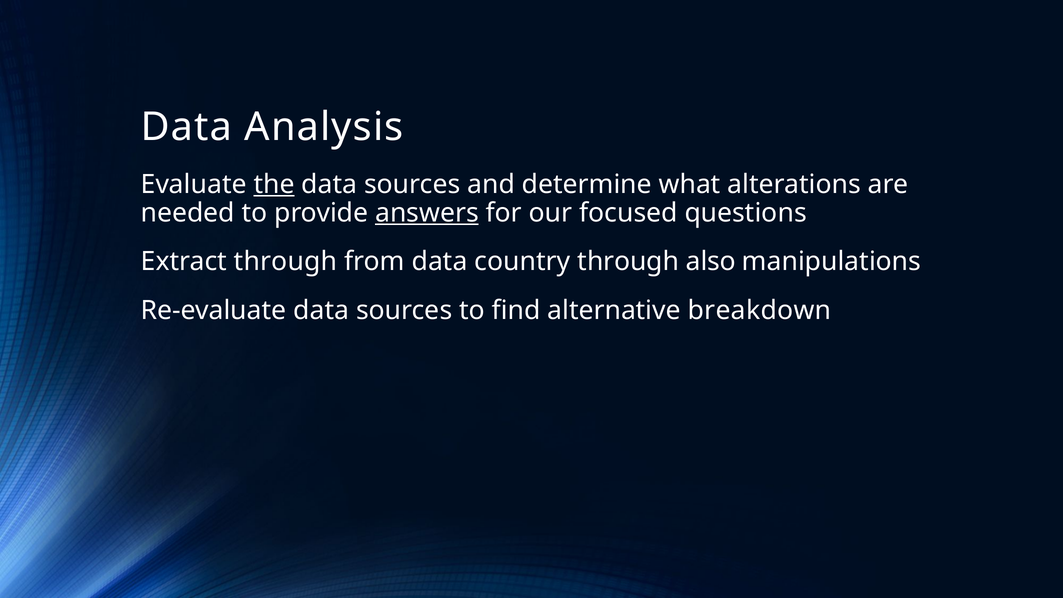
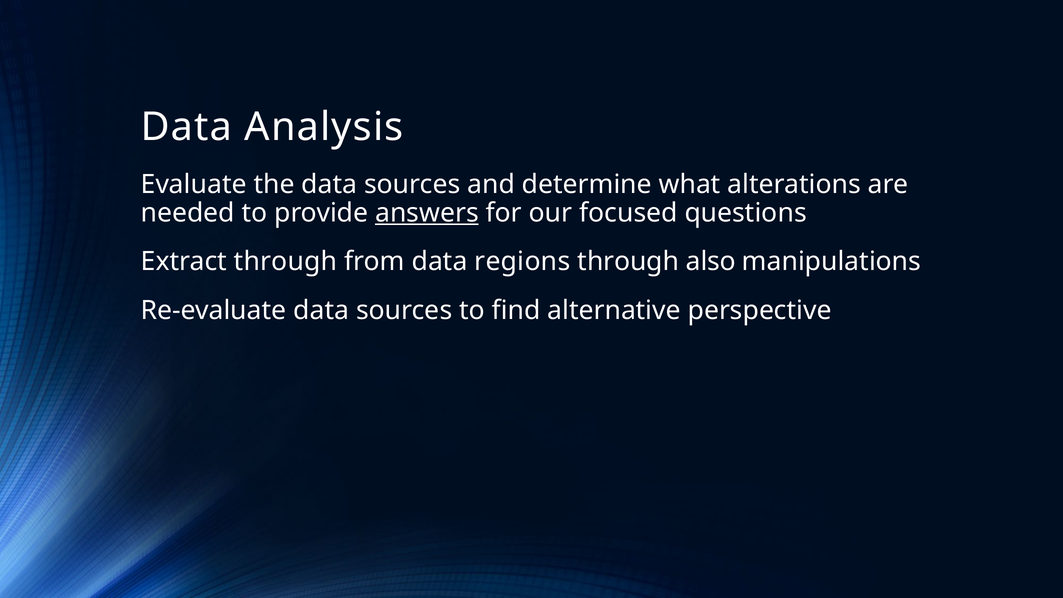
the underline: present -> none (274, 184)
country: country -> regions (522, 262)
breakdown: breakdown -> perspective (760, 310)
